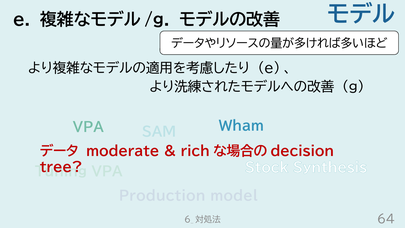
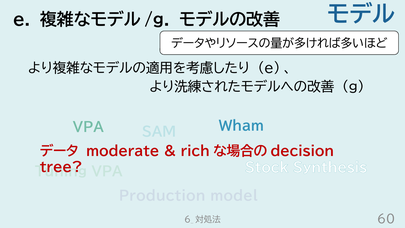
64: 64 -> 60 (386, 219)
